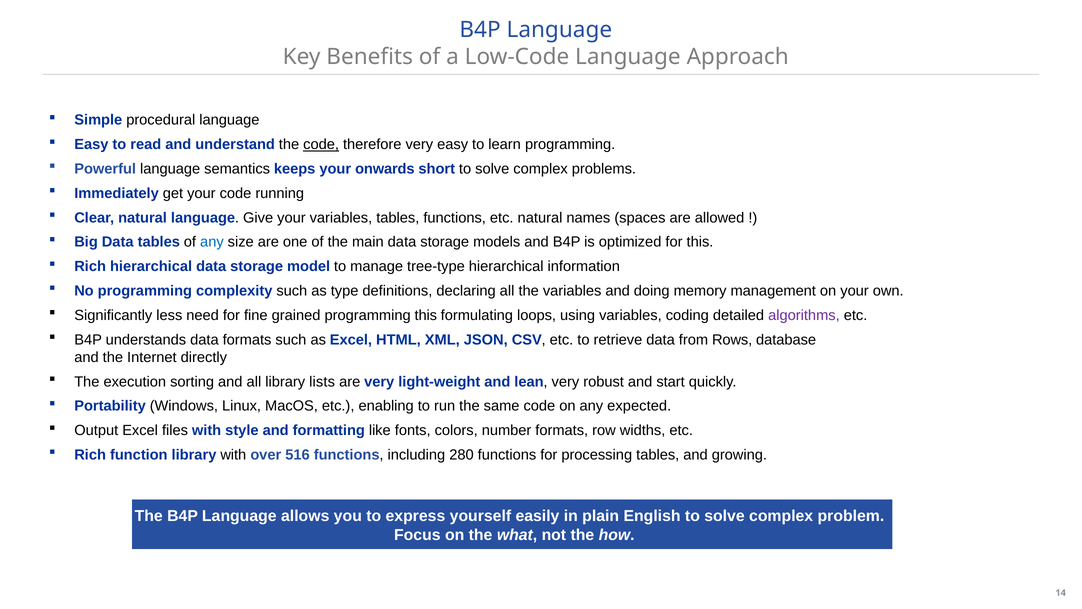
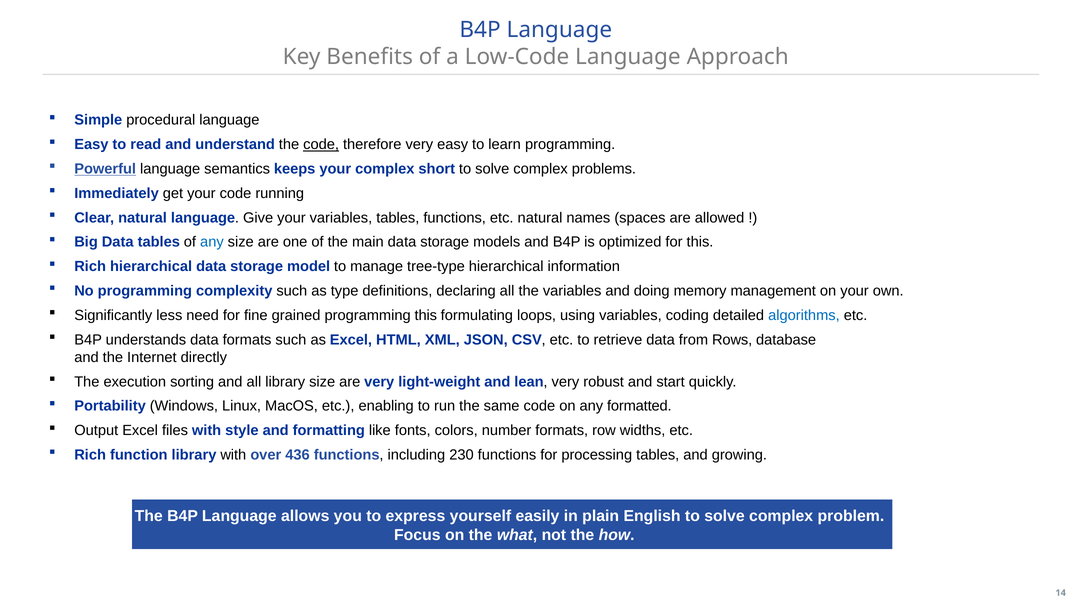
Powerful underline: none -> present (105, 169)
your onwards: onwards -> complex (385, 169)
algorithms colour: purple -> blue (804, 315)
library lists: lists -> size (322, 381)
expected: expected -> formatted (639, 406)
516: 516 -> 436 (298, 455)
280: 280 -> 230 (461, 455)
